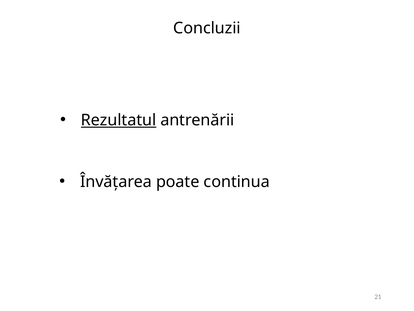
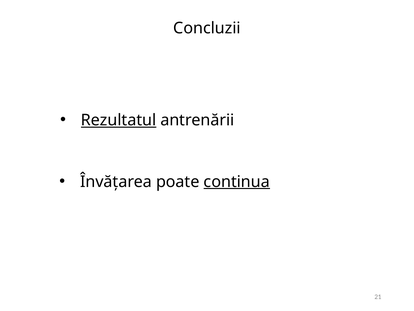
continua underline: none -> present (237, 181)
